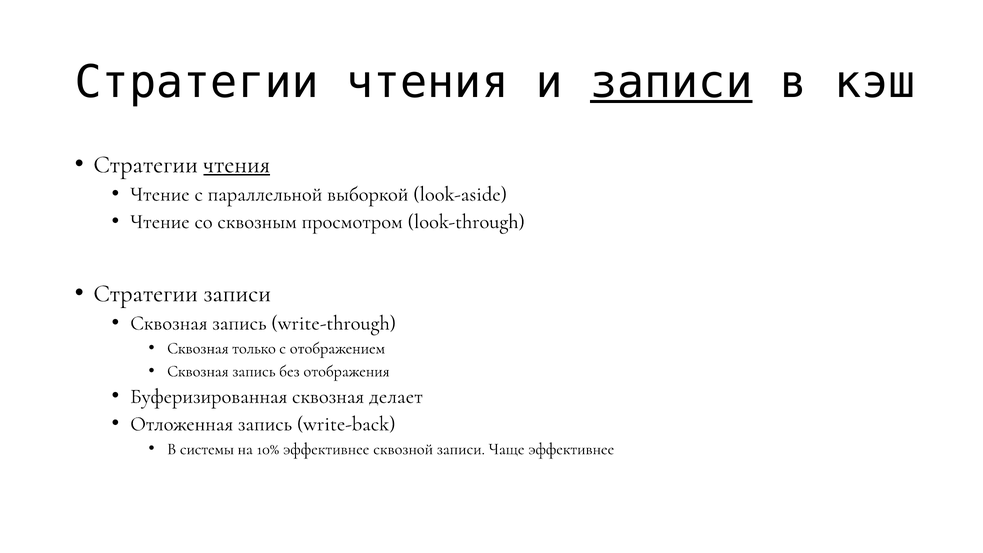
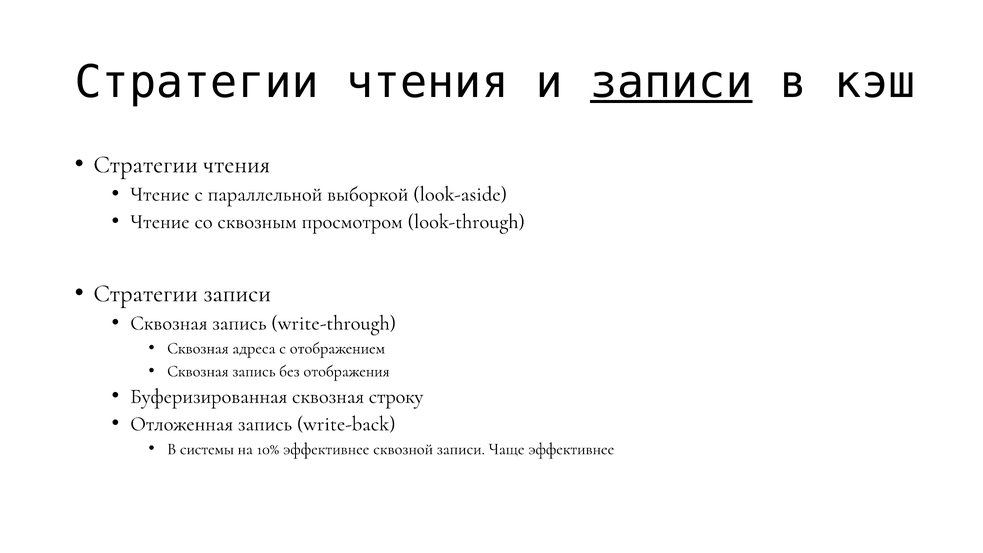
чтения underline: present -> none (237, 164)
только: только -> адреса (254, 348)
делает: делает -> строку (396, 396)
